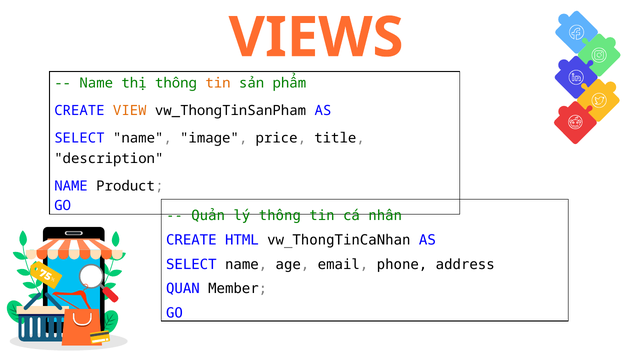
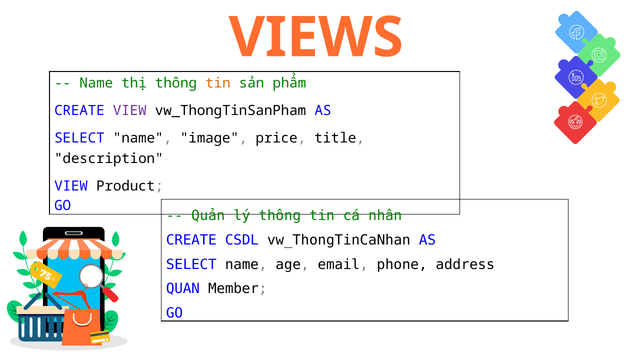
VIEW colour: orange -> purple (130, 111)
NAME: NAME -> VIEW (71, 186)
HTML: HTML -> CSDL (242, 240)
